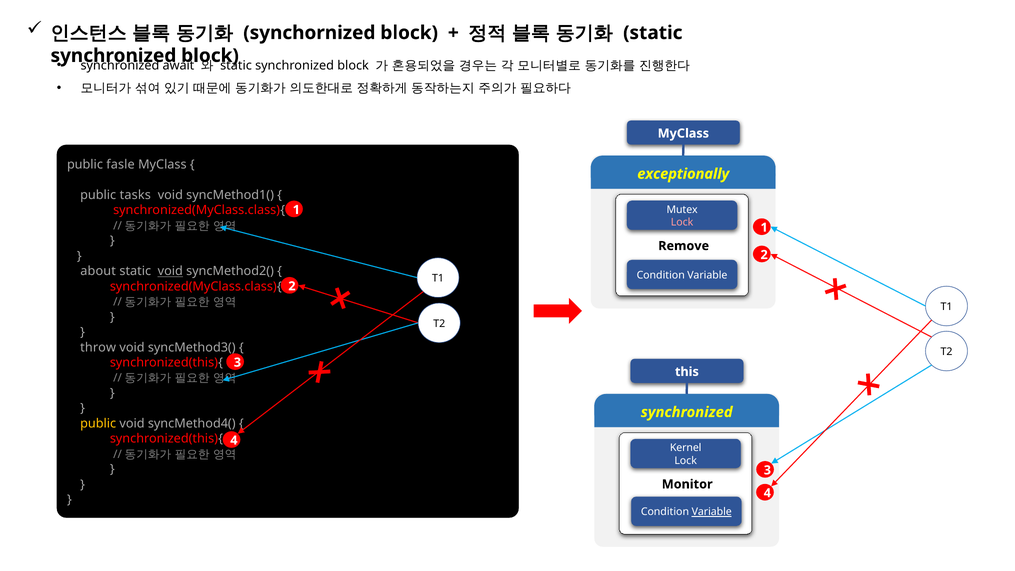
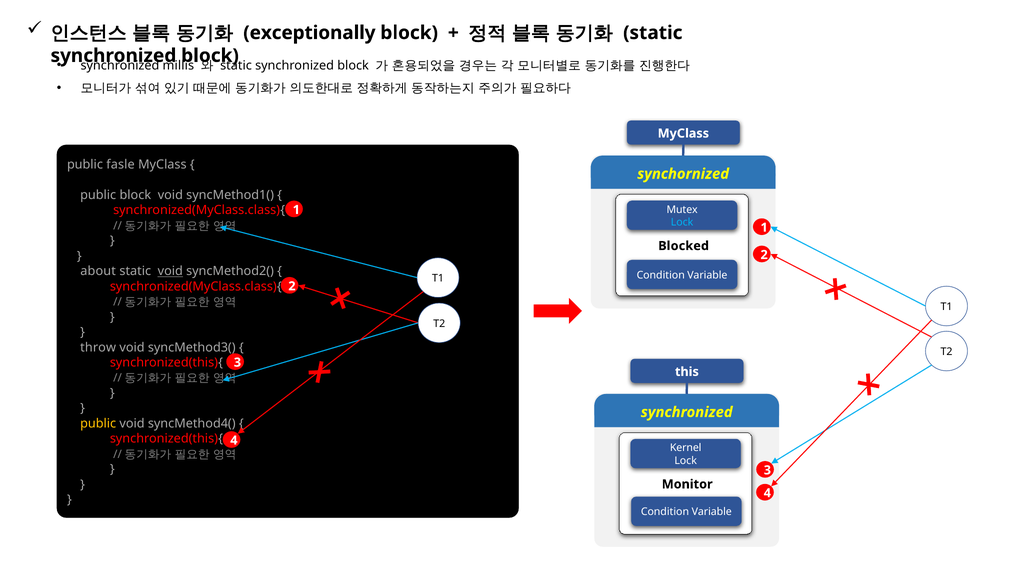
synchornized: synchornized -> exceptionally (309, 33)
await: await -> millis (178, 65)
exceptionally: exceptionally -> synchornized (683, 174)
public tasks: tasks -> block (135, 195)
Lock colour: pink -> light blue (682, 222)
Remove: Remove -> Blocked (684, 246)
Variable underline: present -> none (712, 512)
